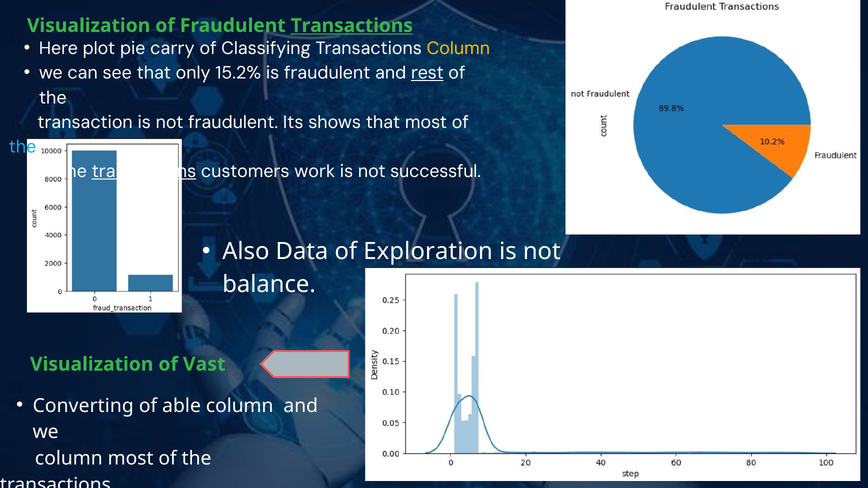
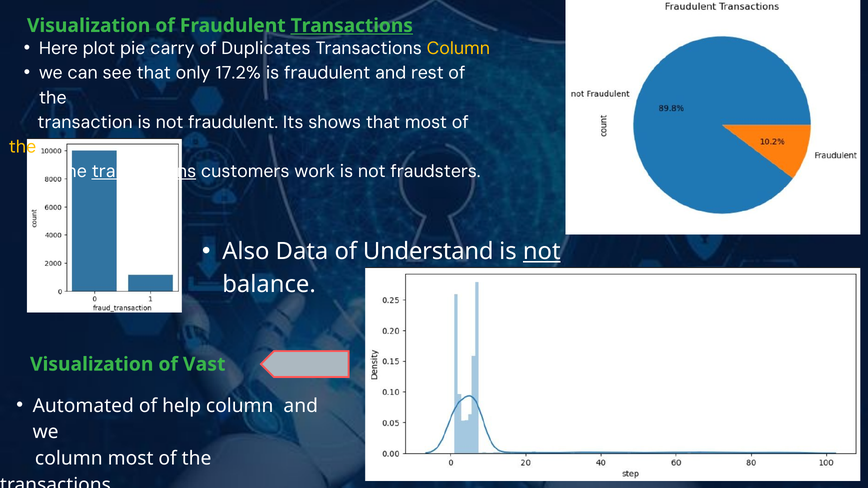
Classifying: Classifying -> Duplicates (266, 48)
15.2%: 15.2% -> 17.2% (238, 73)
rest underline: present -> none (427, 73)
the colour: light blue -> yellow (22, 147)
successful: successful -> fraudsters (436, 172)
Exploration: Exploration -> Understand (428, 252)
not underline: none -> present (542, 252)
Converting: Converting -> Automated (83, 406)
able: able -> help (182, 406)
